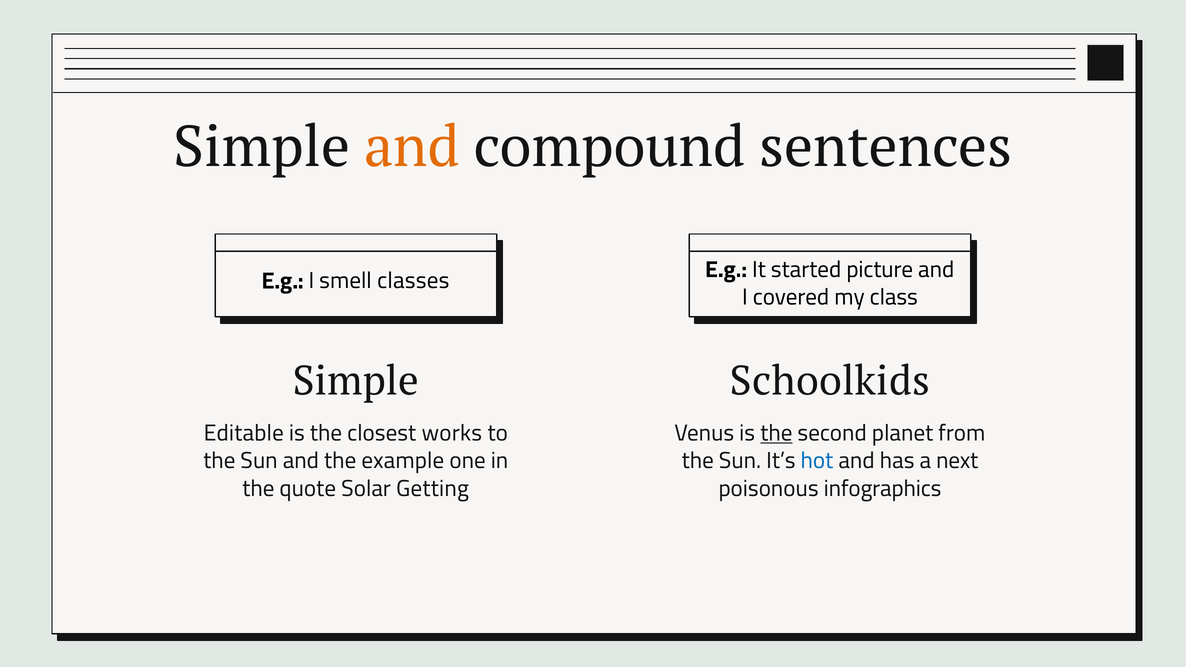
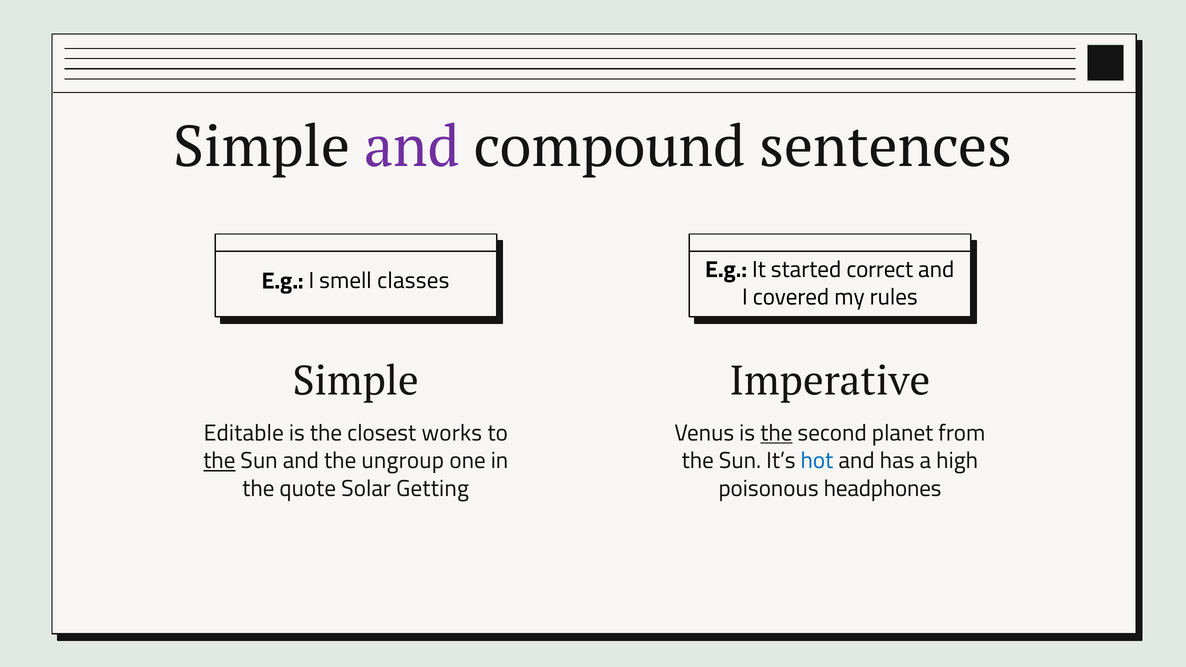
and colour: orange -> purple (412, 147)
picture: picture -> correct (880, 270)
class: class -> rules (894, 297)
Schoolkids: Schoolkids -> Imperative (830, 381)
the underline: none -> present (219, 461)
example: example -> ungroup (403, 461)
next: next -> high (957, 461)
infographics: infographics -> headphones (883, 489)
